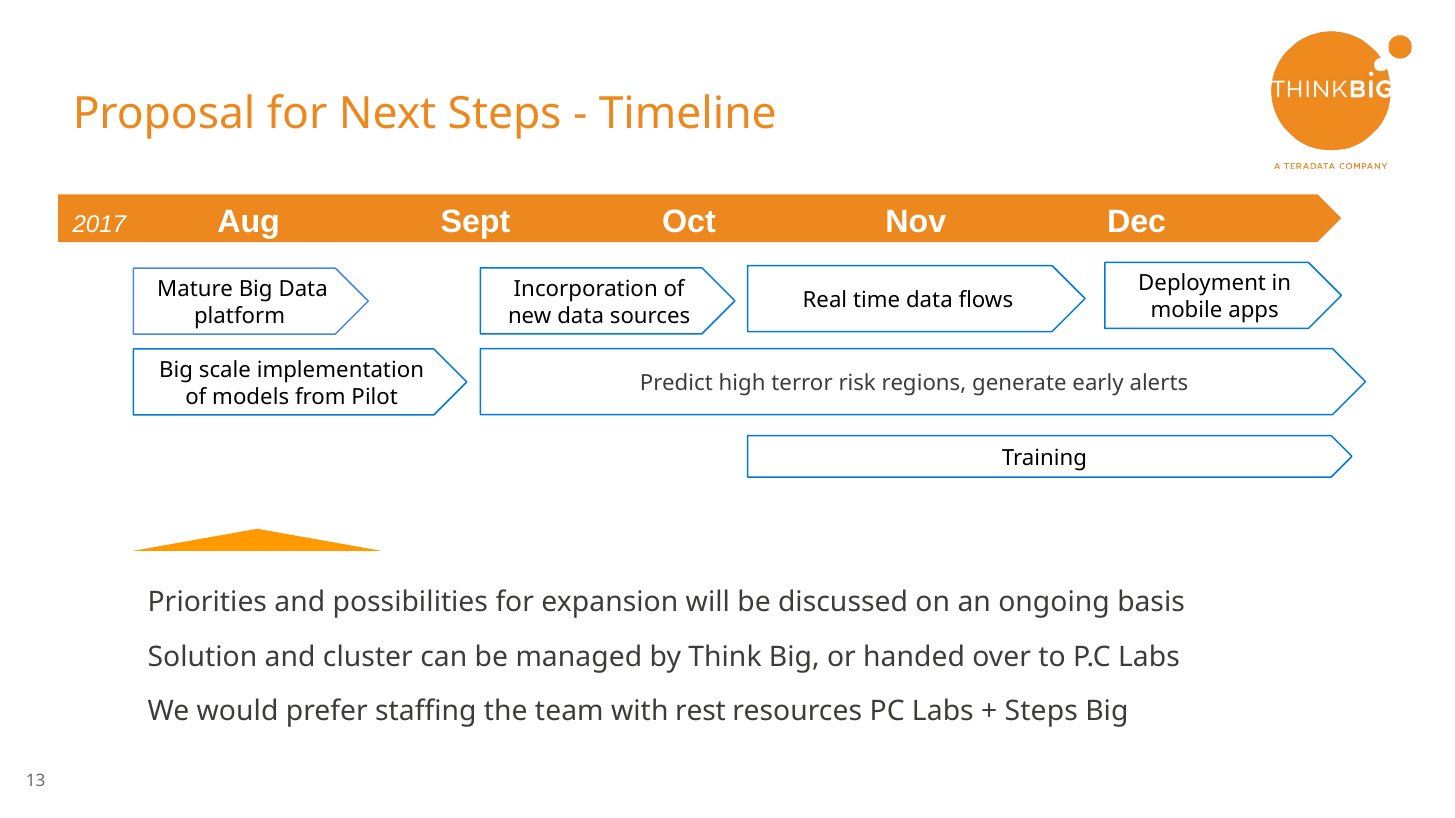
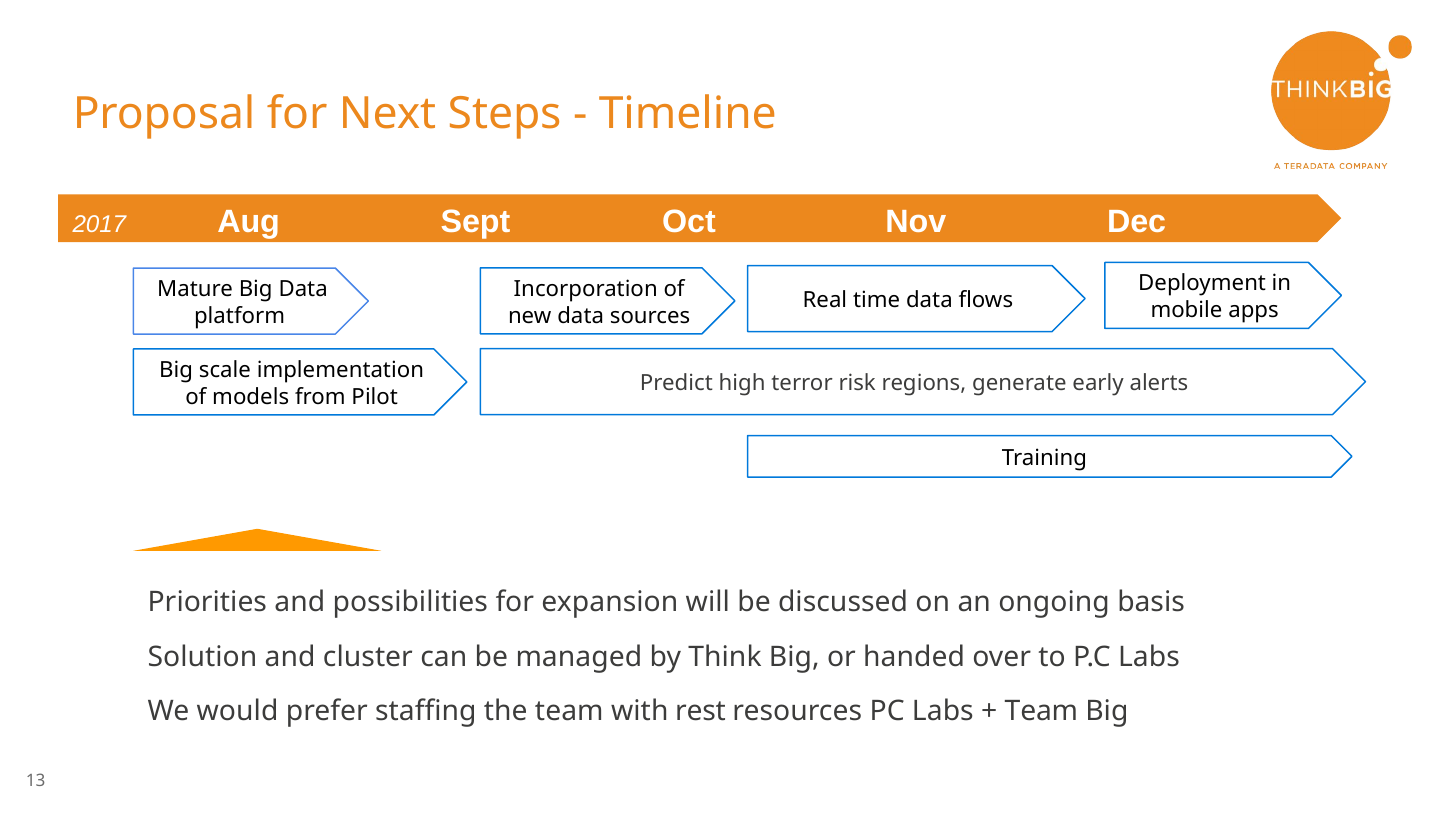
Steps: Steps -> Team (1041, 711)
